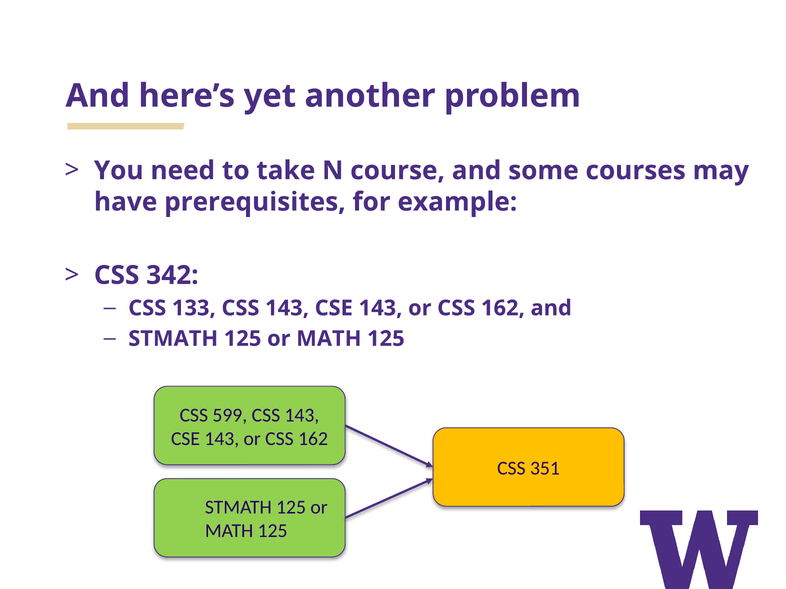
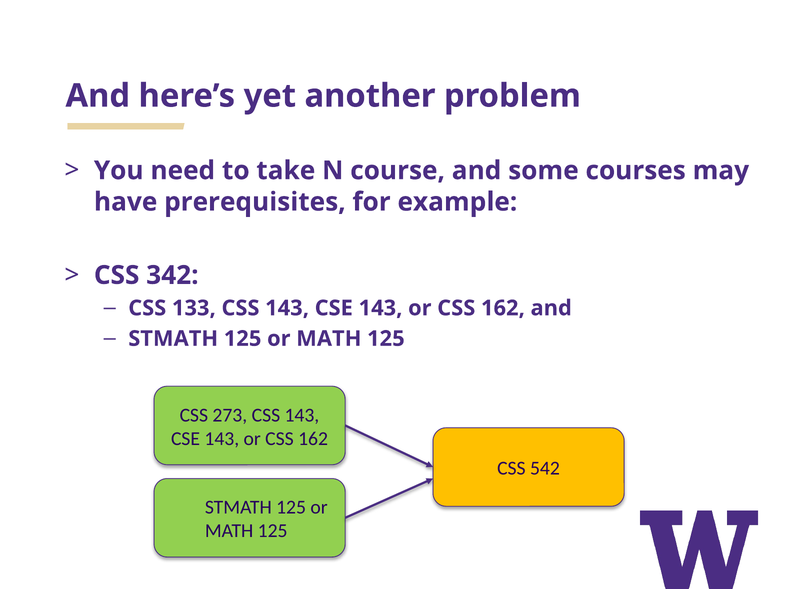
599: 599 -> 273 (230, 415)
351: 351 -> 542 (545, 469)
